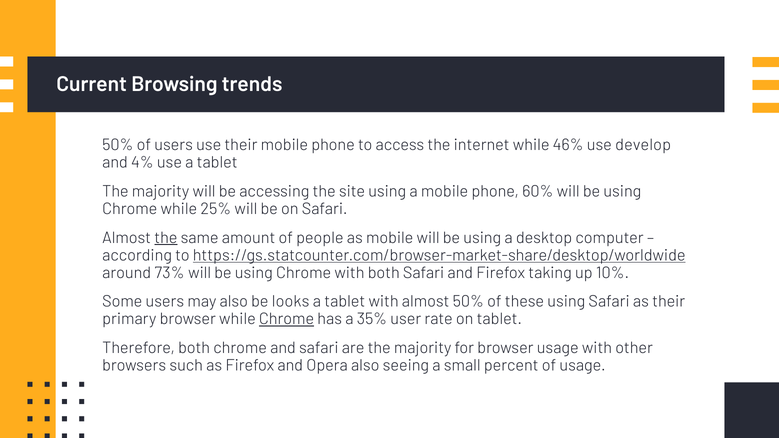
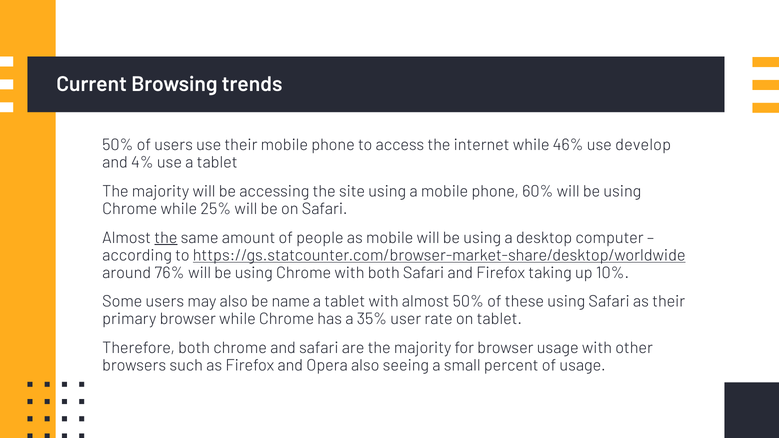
73%: 73% -> 76% (170, 273)
looks: looks -> name (291, 302)
Chrome underline: present -> none (287, 319)
